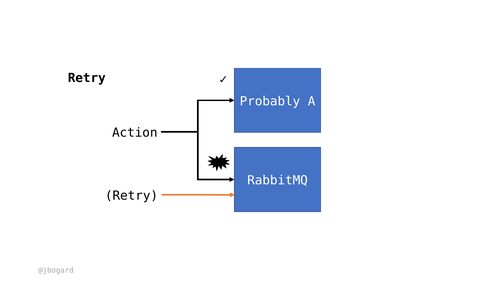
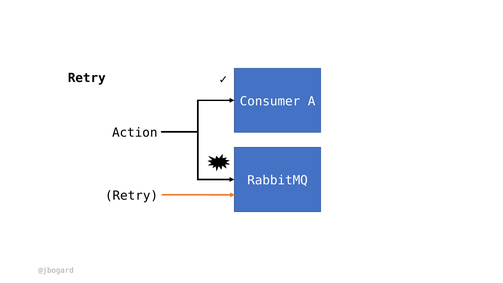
Probably: Probably -> Consumer (270, 101)
